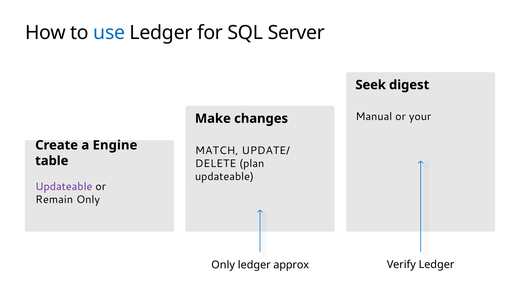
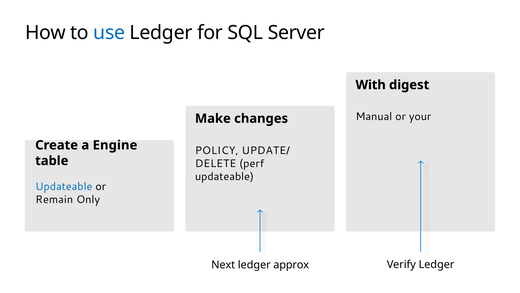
Seek: Seek -> With (371, 85)
MATCH: MATCH -> POLICY (217, 150)
plan: plan -> perf (252, 163)
Updateable colour: purple -> blue (64, 186)
Only: Only -> Next (223, 264)
